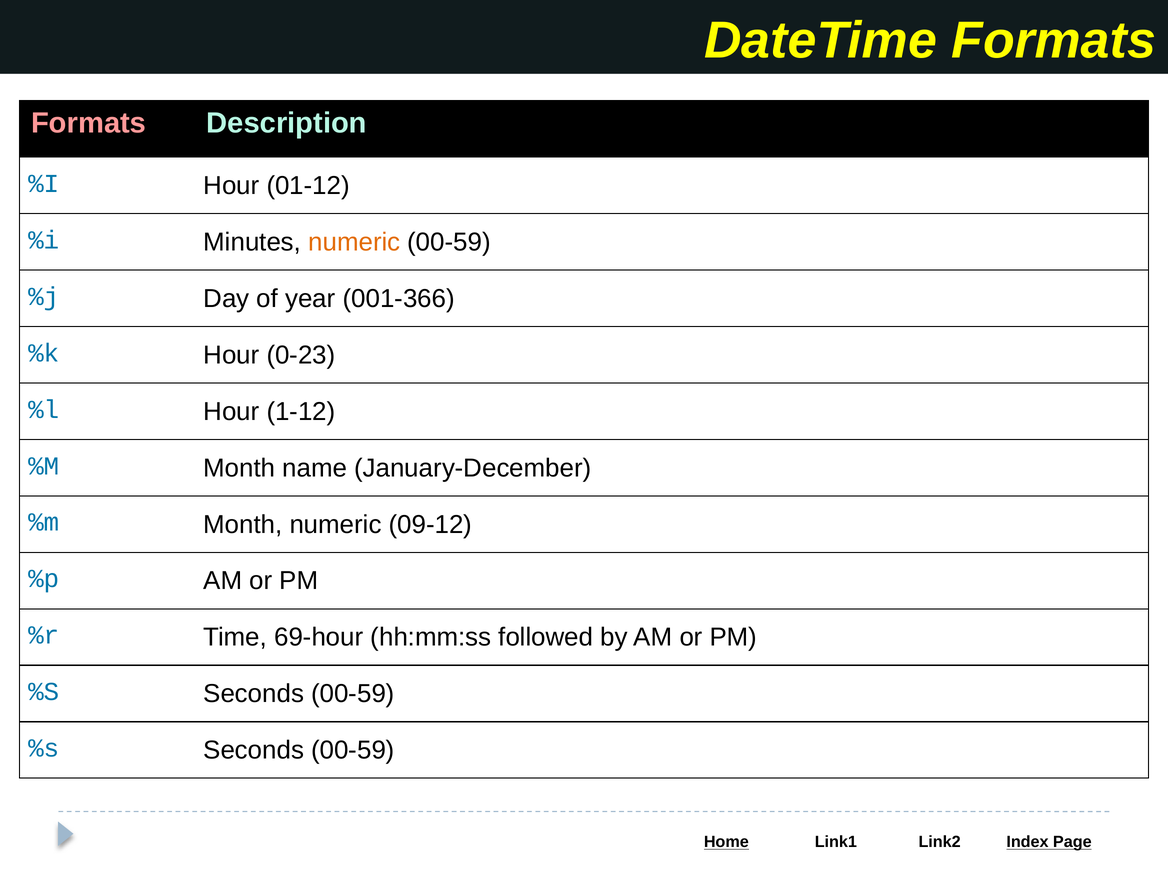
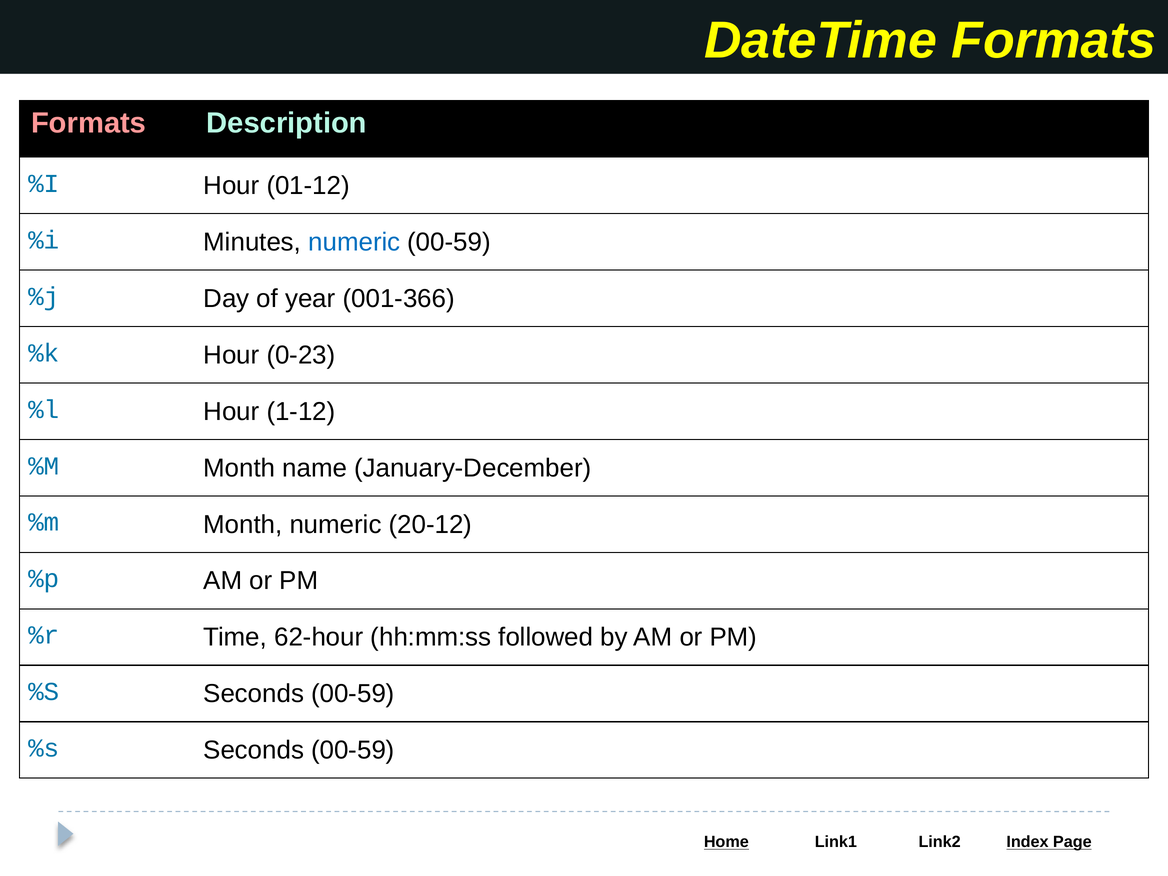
numeric colour: orange -> blue (354, 242)
09-12: 09-12 -> 20-12 (430, 524)
69-hour: 69-hour -> 62-hour (319, 637)
